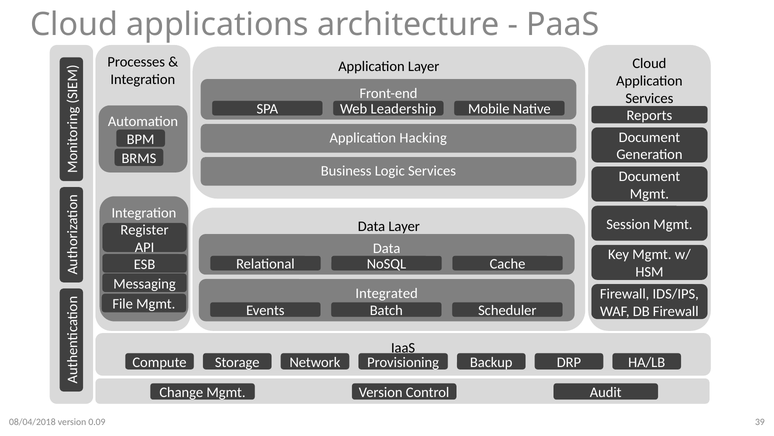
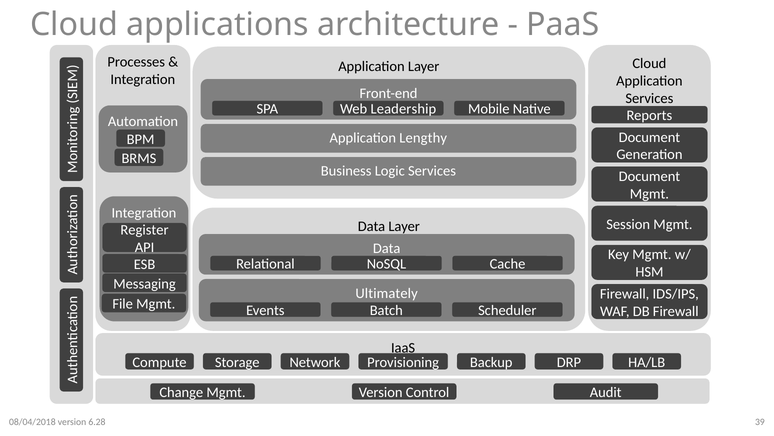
Hacking: Hacking -> Lengthy (423, 138)
Integrated: Integrated -> Ultimately (387, 293)
0.09: 0.09 -> 6.28 (97, 422)
